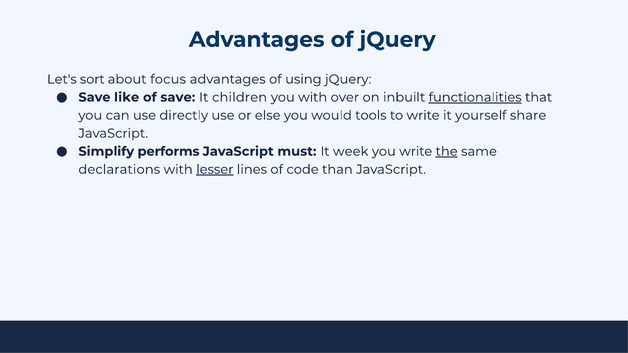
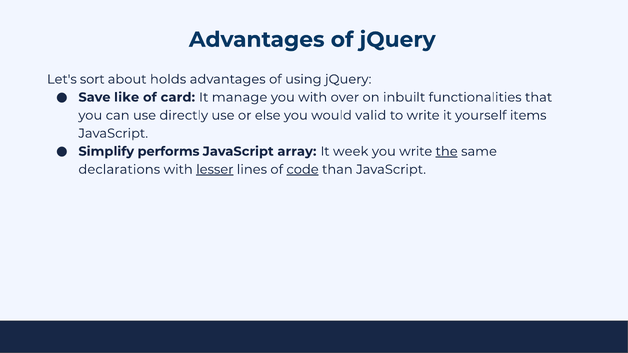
focus: focus -> holds (168, 79)
of save: save -> card (178, 97)
children: children -> manage (240, 97)
functionalities underline: present -> none (475, 97)
tools: tools -> valid (371, 115)
share: share -> items (528, 115)
must: must -> array (297, 152)
code underline: none -> present (303, 170)
